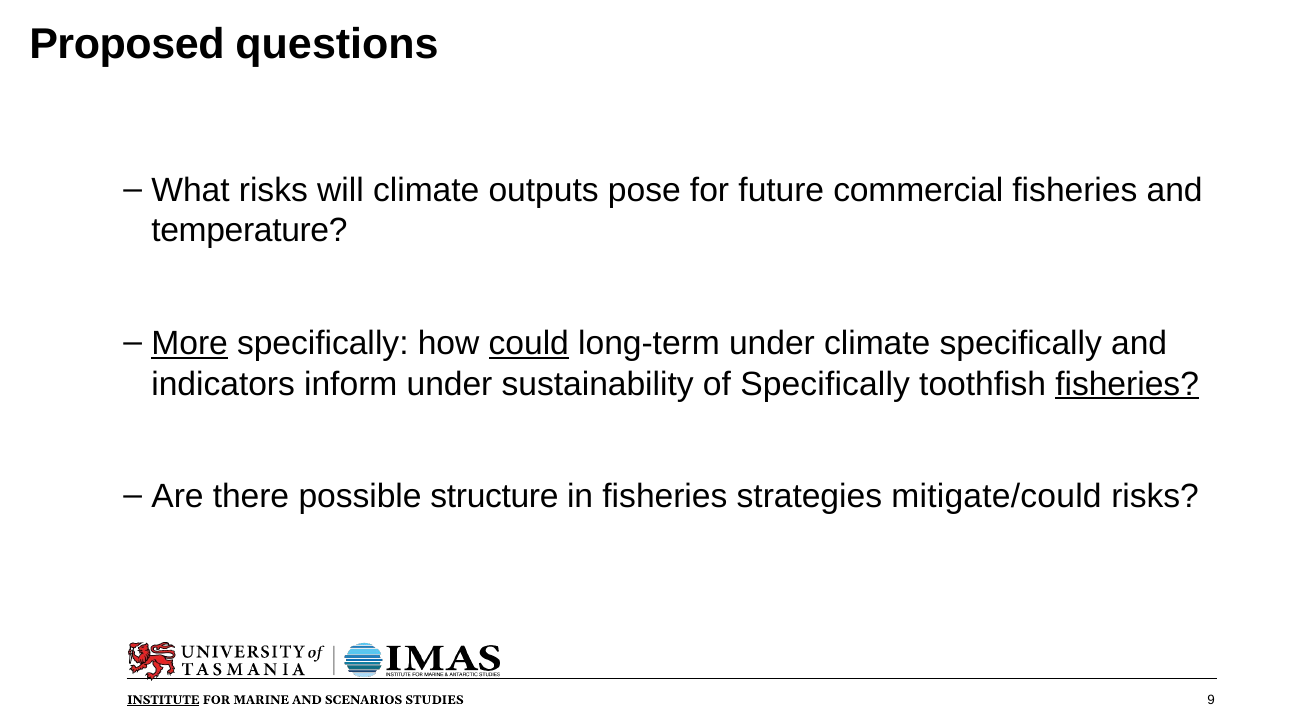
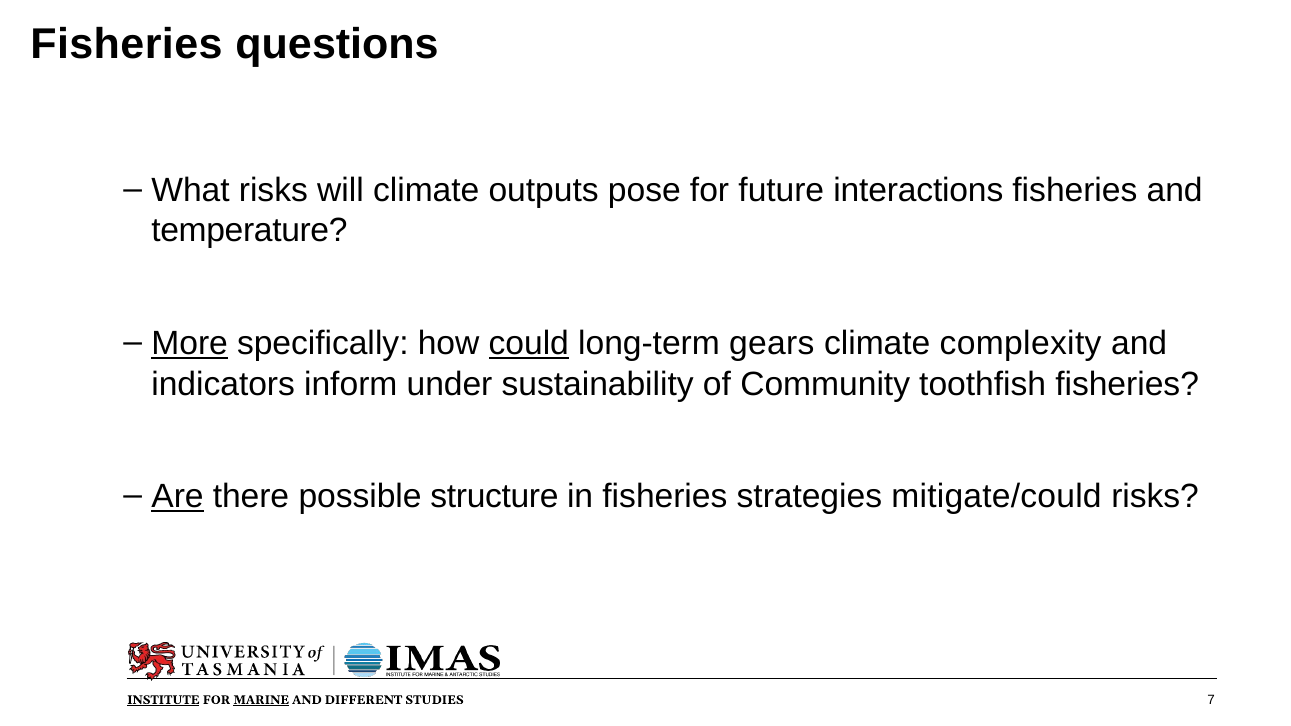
Proposed: Proposed -> Fisheries (126, 44)
commercial: commercial -> interactions (918, 190)
long-term under: under -> gears (772, 344)
climate specifically: specifically -> complexity (1021, 344)
of Specifically: Specifically -> Community (825, 384)
fisheries underline: present -> none (1127, 384)
Are underline: none -> present (178, 497)
MARINE underline: none -> present (261, 700)
SCENARIOS: SCENARIOS -> DIFFERENT (363, 700)
9: 9 -> 7 (1211, 700)
